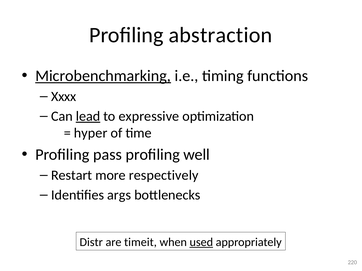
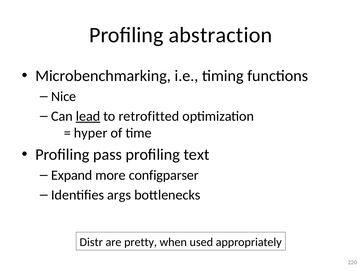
Microbenchmarking underline: present -> none (103, 76)
Xxxx: Xxxx -> Nice (64, 97)
expressive: expressive -> retrofitted (149, 116)
well: well -> text (196, 155)
Restart: Restart -> Expand (72, 176)
respectively: respectively -> configparser (164, 176)
timeit: timeit -> pretty (141, 243)
used underline: present -> none (201, 243)
